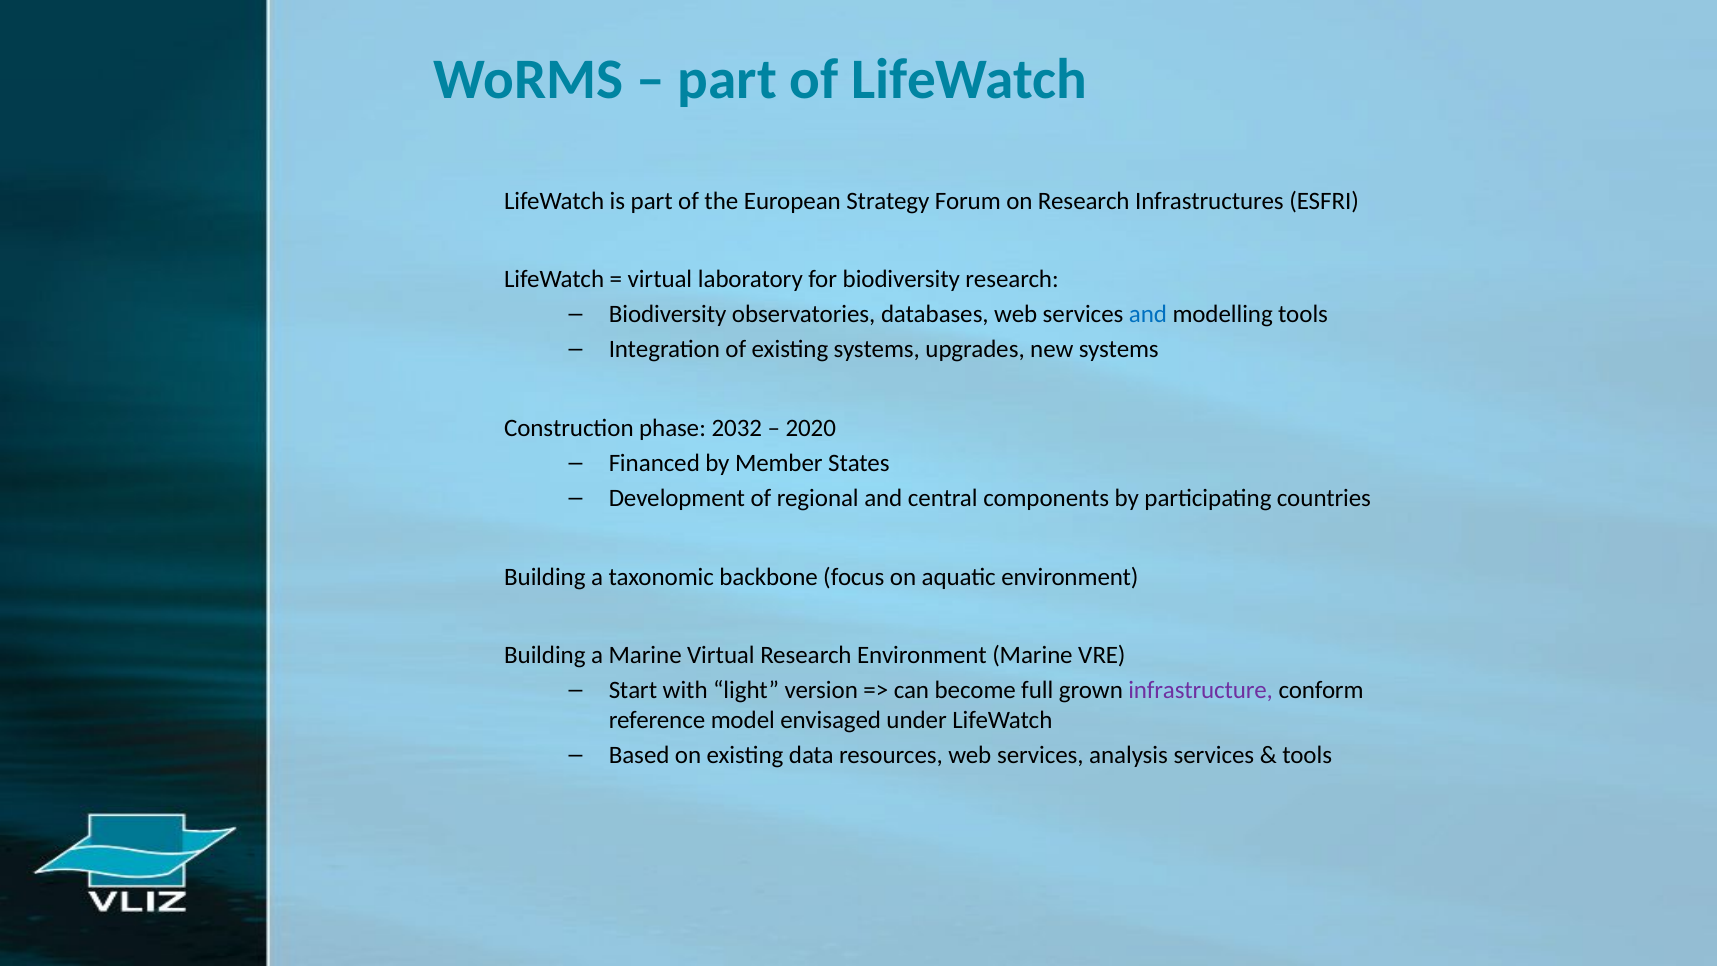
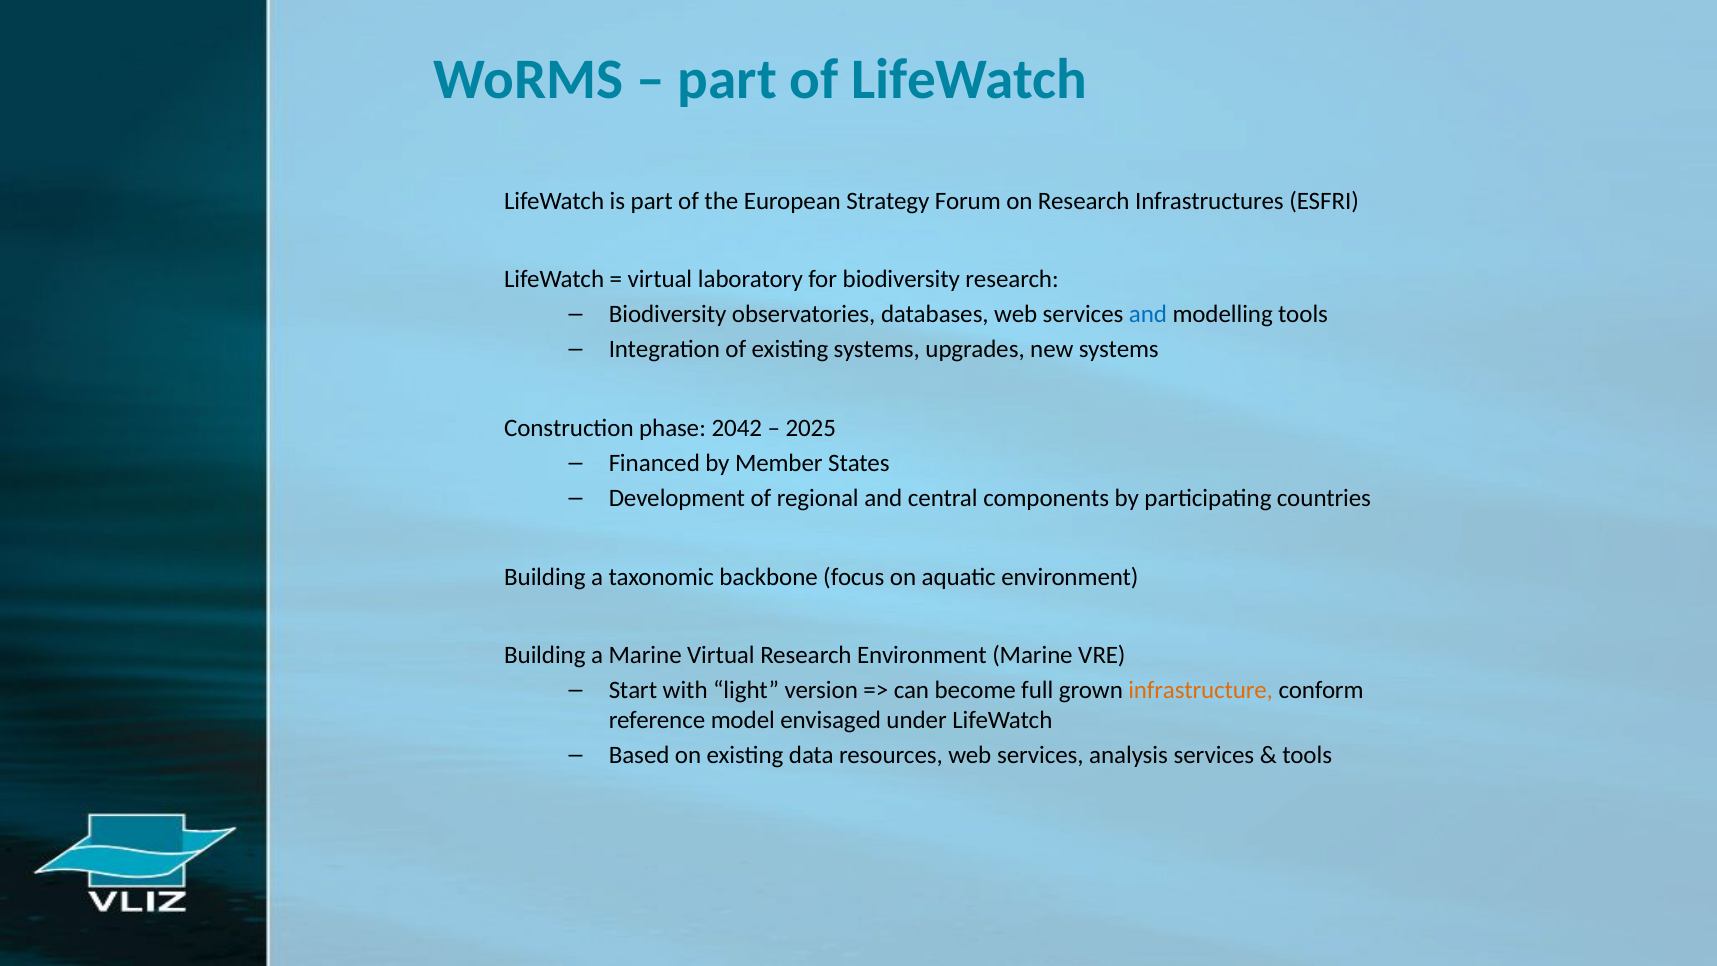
2032: 2032 -> 2042 (737, 428)
2020: 2020 -> 2025 (811, 428)
infrastructure colour: purple -> orange (1201, 691)
